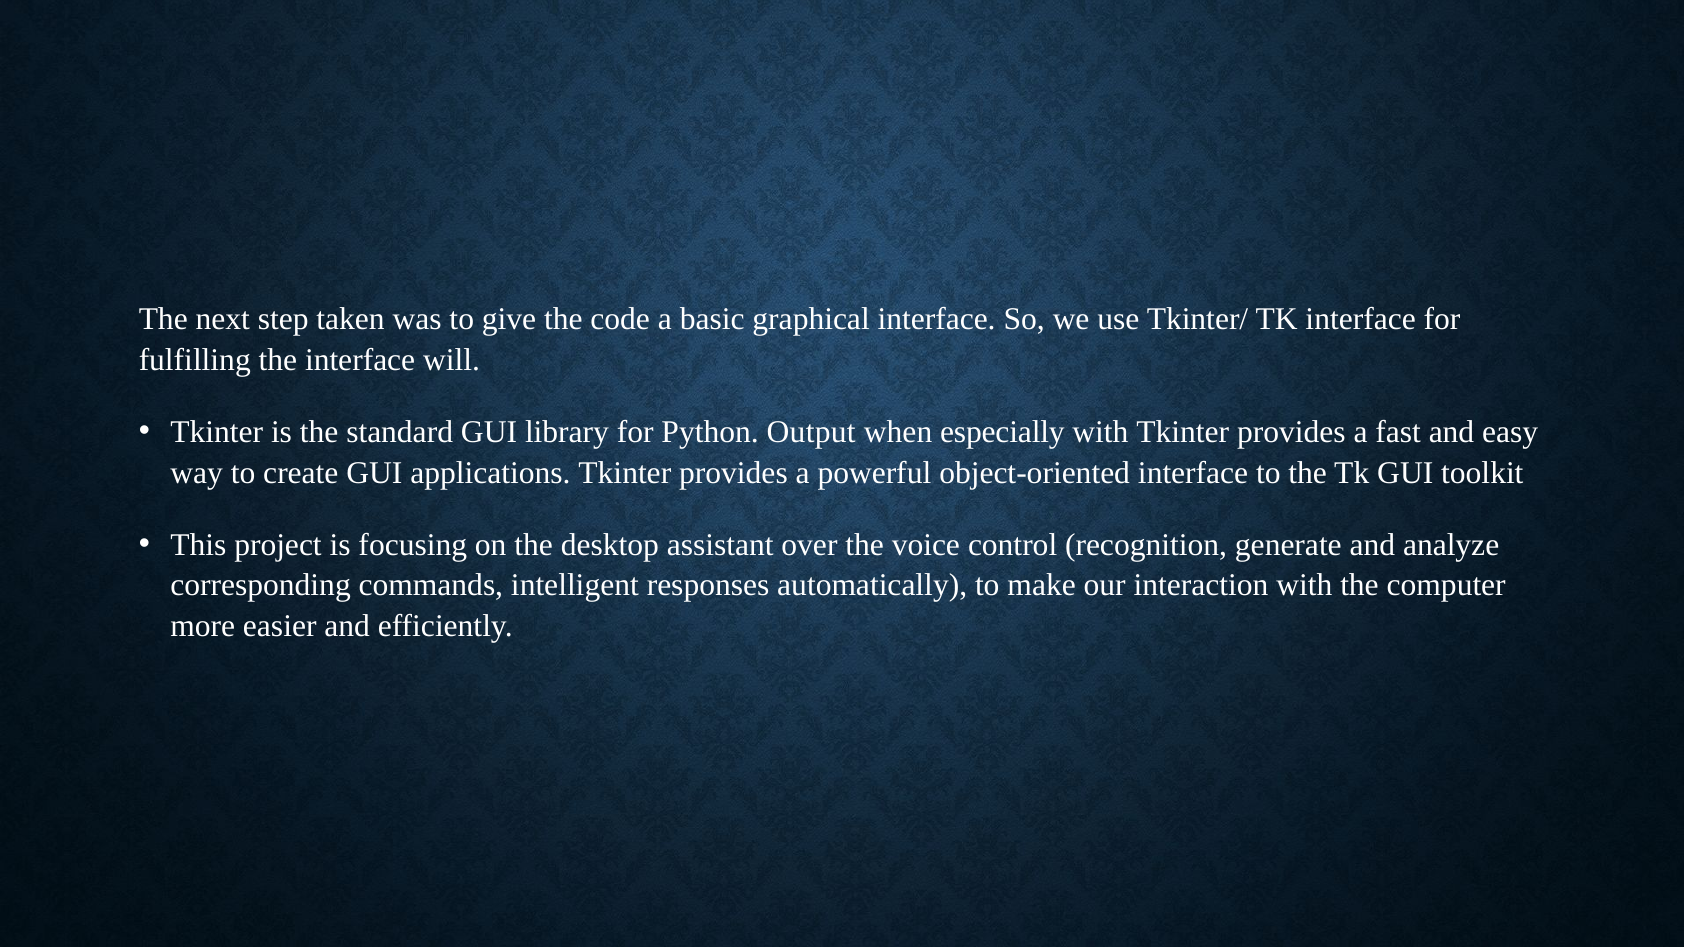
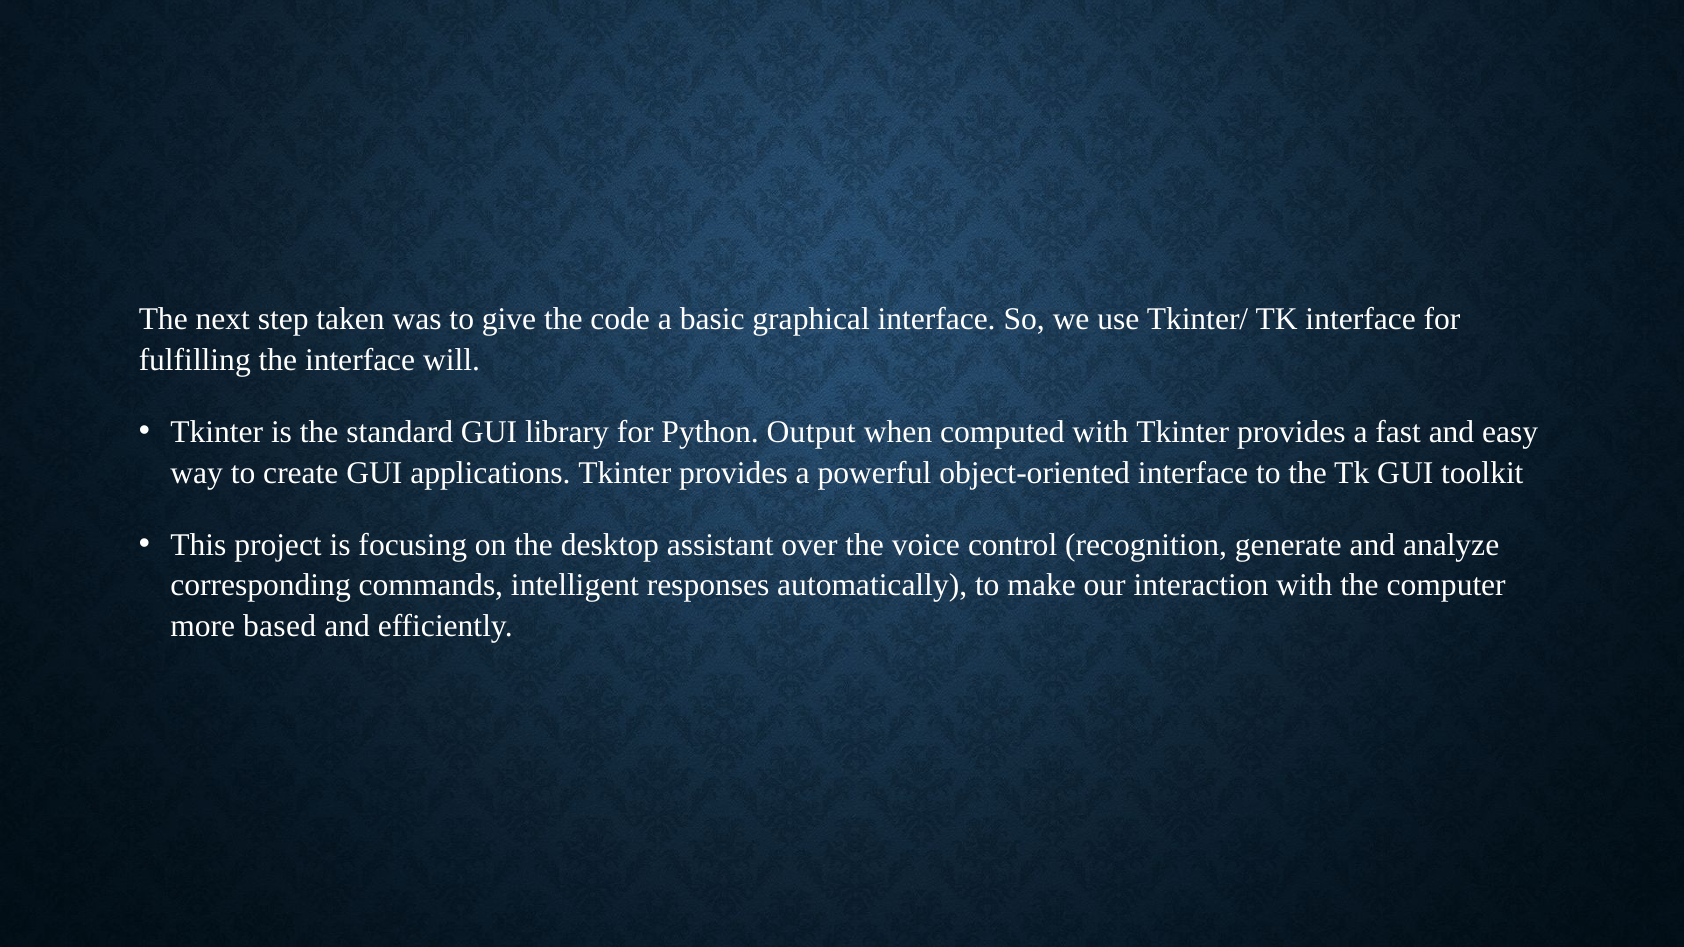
especially: especially -> computed (1002, 432)
easier: easier -> based (280, 626)
